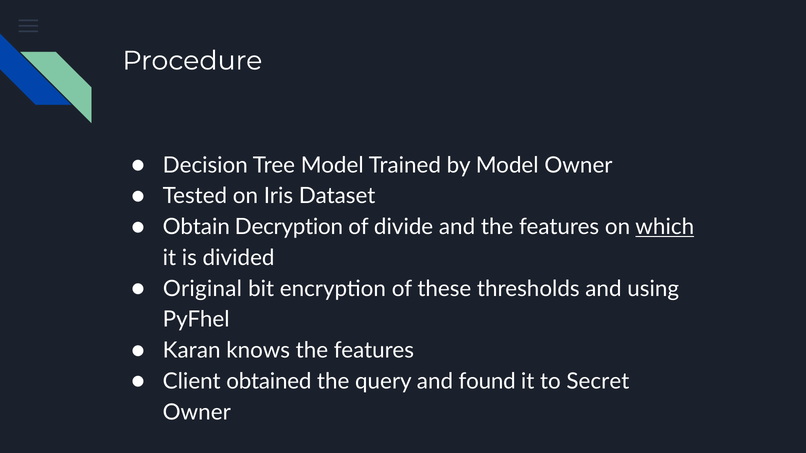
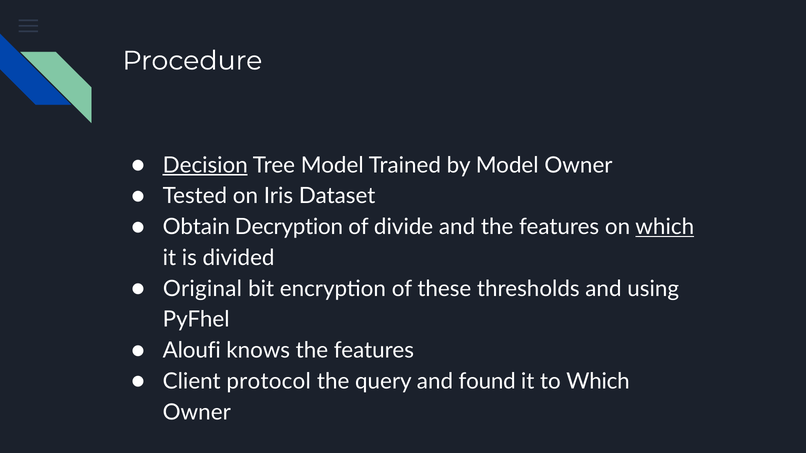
Decision underline: none -> present (205, 165)
Karan: Karan -> Aloufi (192, 351)
obtained: obtained -> protocol (269, 382)
to Secret: Secret -> Which (598, 382)
